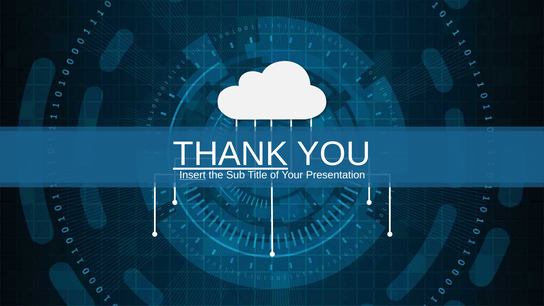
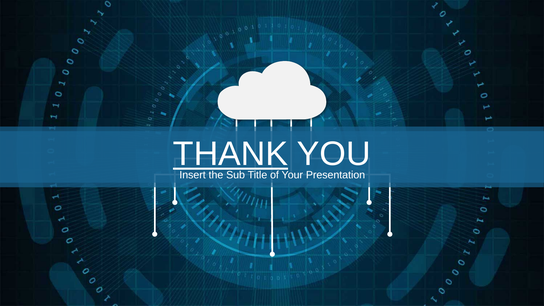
Insert underline: present -> none (193, 175)
